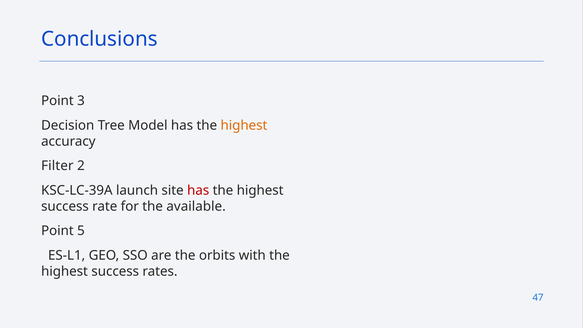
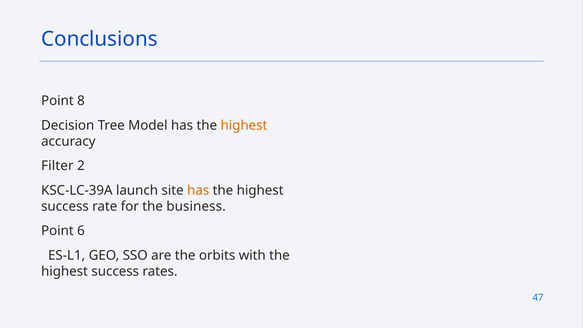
3: 3 -> 8 (81, 101)
has colour: red -> orange (198, 190)
available: available -> business (196, 206)
5: 5 -> 6 (81, 231)
